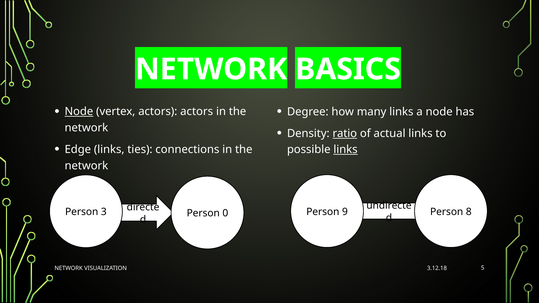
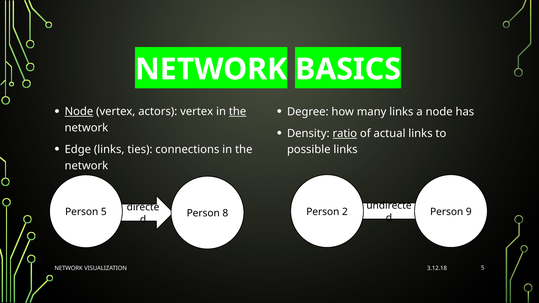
actors actors: actors -> vertex (197, 112)
the underline: none -> present (238, 112)
links underline: present -> none (346, 150)
Person 3: 3 -> 5 (104, 212)
0: 0 -> 8 (225, 213)
9: 9 -> 2 (345, 212)
8: 8 -> 9 (469, 212)
